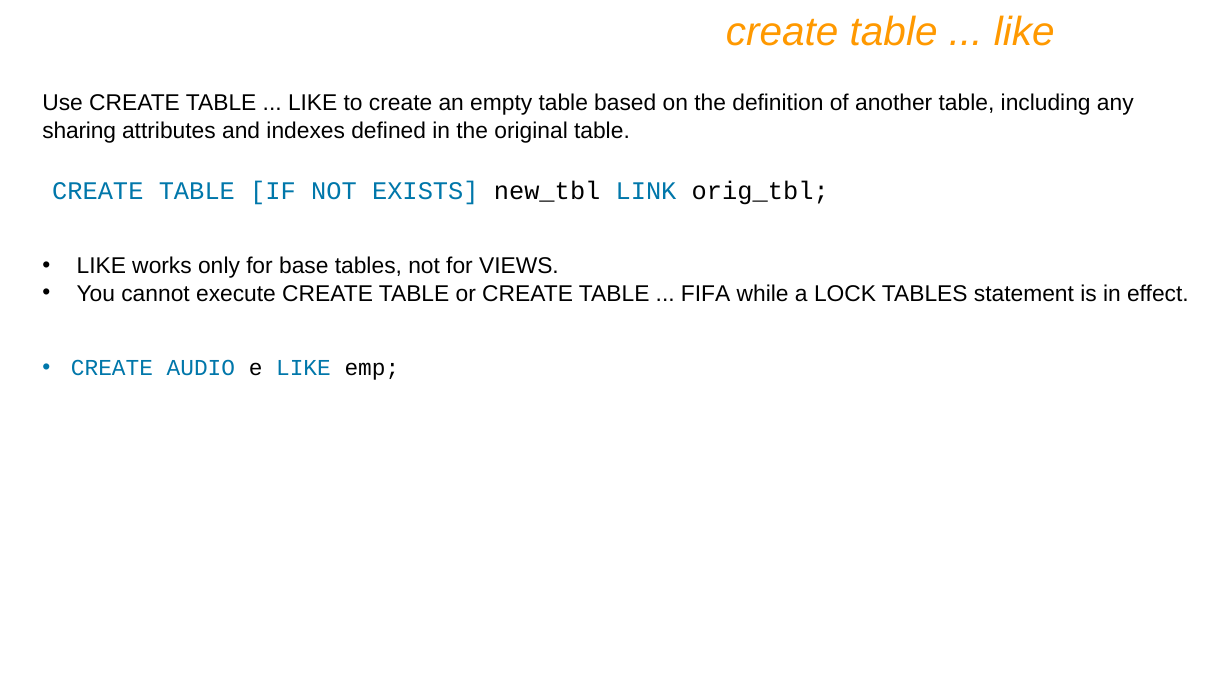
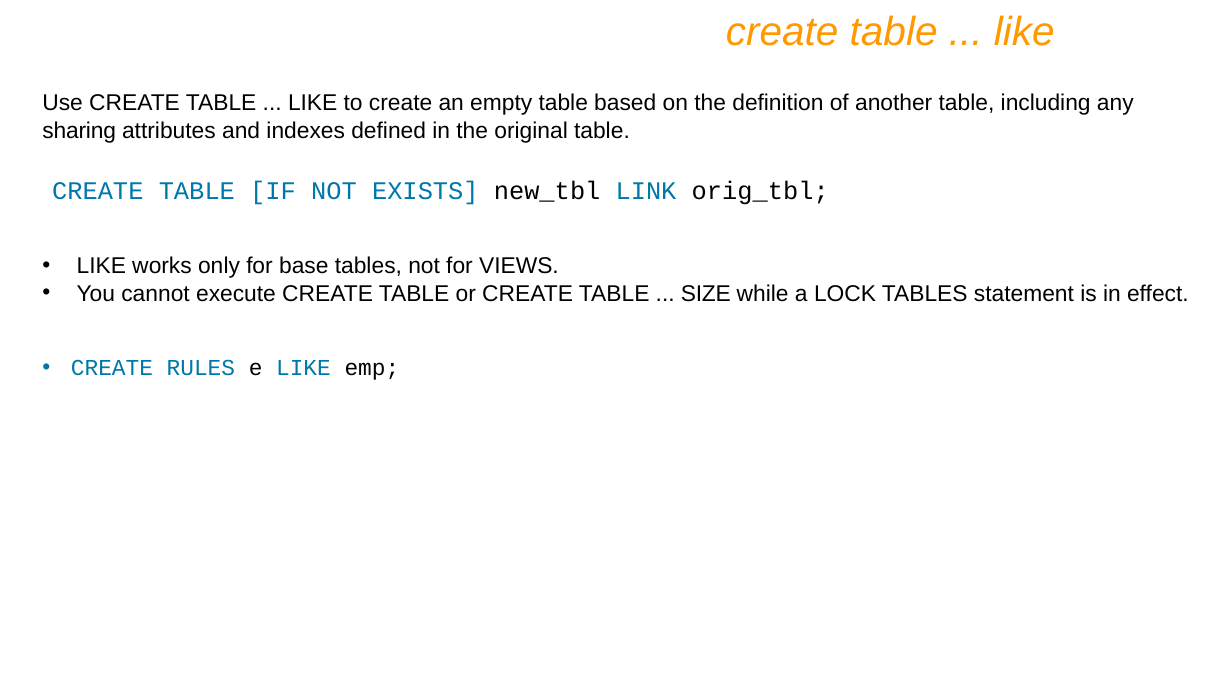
FIFA: FIFA -> SIZE (706, 294)
AUDIO: AUDIO -> RULES (201, 368)
